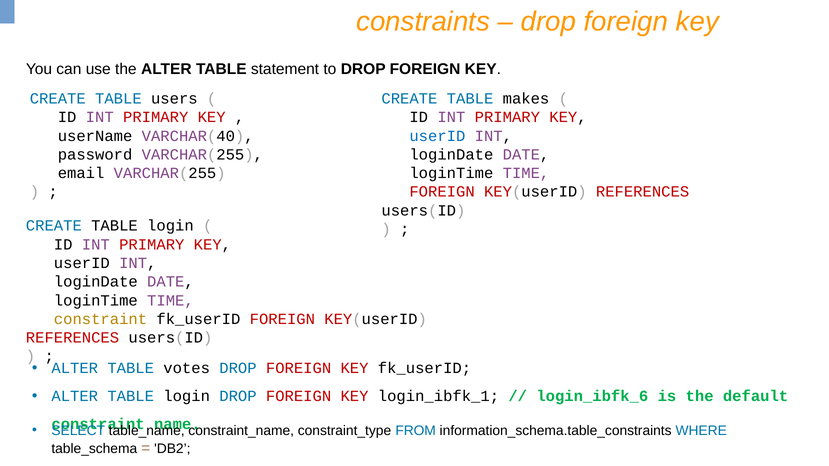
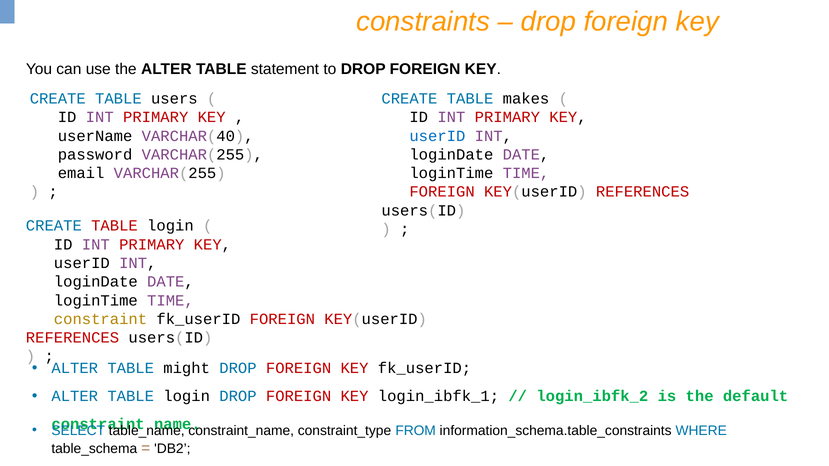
TABLE colour: black -> red (114, 226)
votes: votes -> might (187, 369)
login_ibfk_6: login_ibfk_6 -> login_ibfk_2 (592, 397)
